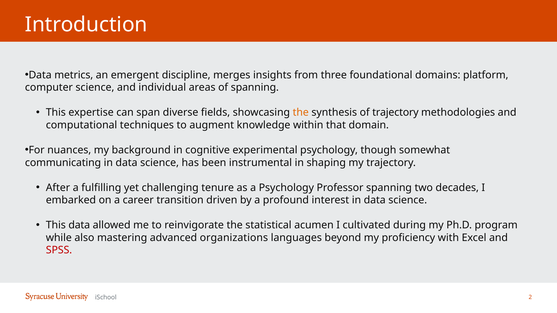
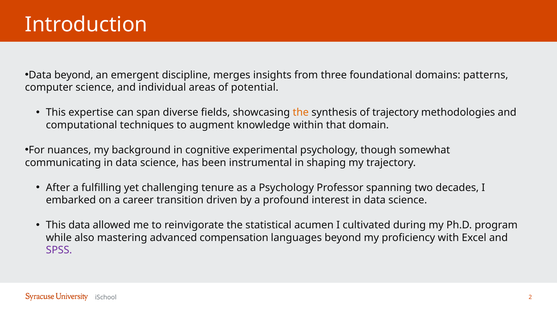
Data metrics: metrics -> beyond (74, 75)
platform: platform -> patterns (486, 75)
of spanning: spanning -> potential (255, 88)
organizations: organizations -> compensation (234, 238)
SPSS colour: red -> purple (59, 250)
